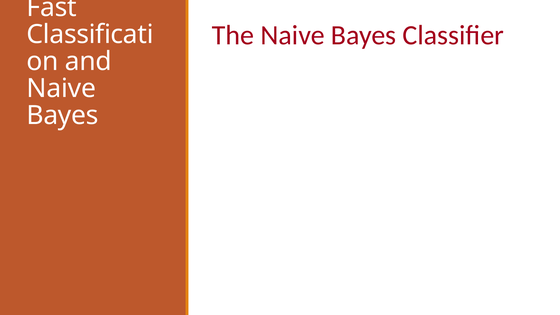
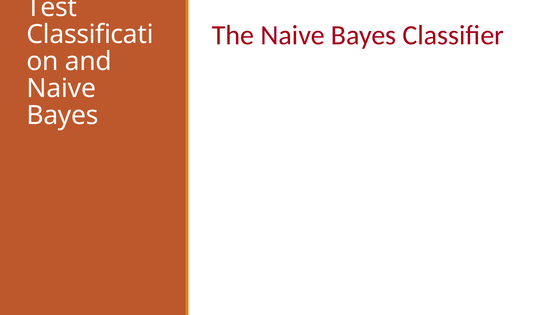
Fast: Fast -> Test (52, 8)
